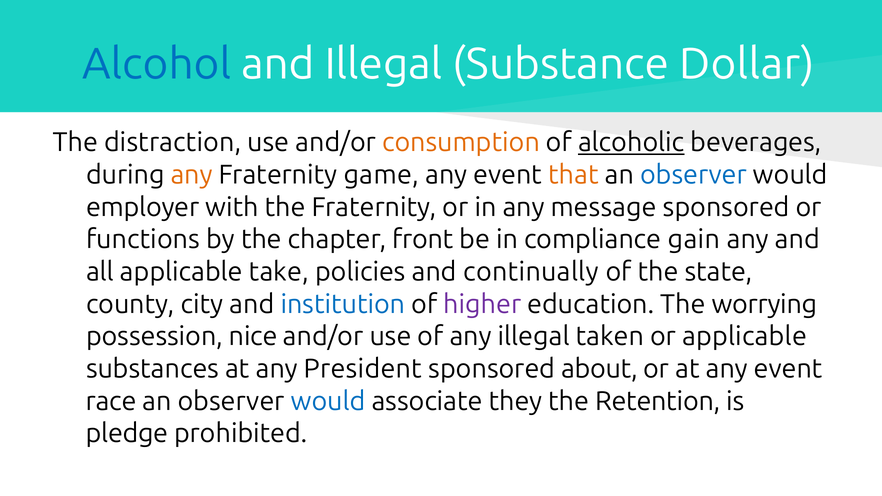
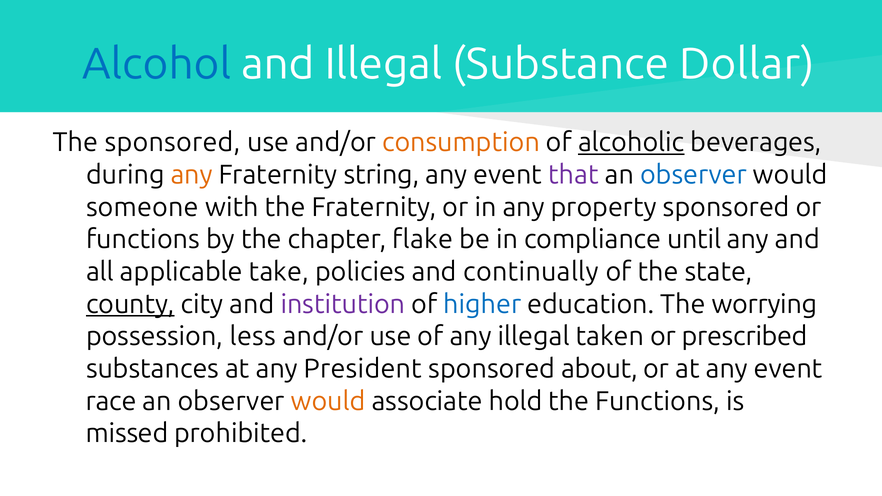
The distraction: distraction -> sponsored (173, 143)
game: game -> string (381, 175)
that colour: orange -> purple (573, 175)
employer: employer -> someone (142, 207)
message: message -> property (604, 207)
front: front -> flake (423, 240)
gain: gain -> until (694, 240)
county underline: none -> present (130, 304)
institution colour: blue -> purple (343, 304)
higher colour: purple -> blue (482, 304)
nice: nice -> less (253, 337)
or applicable: applicable -> prescribed (745, 337)
would colour: blue -> orange (328, 401)
they: they -> hold (516, 401)
the Retention: Retention -> Functions (658, 401)
pledge: pledge -> missed (127, 434)
